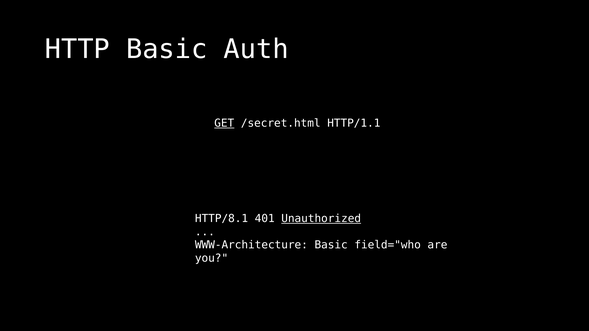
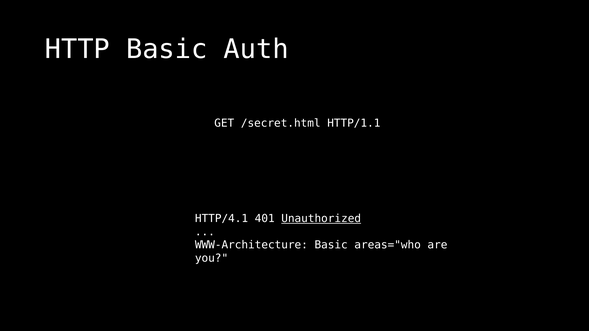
GET underline: present -> none (224, 123)
HTTP/8.1: HTTP/8.1 -> HTTP/4.1 (222, 219)
field="who: field="who -> areas="who (388, 245)
